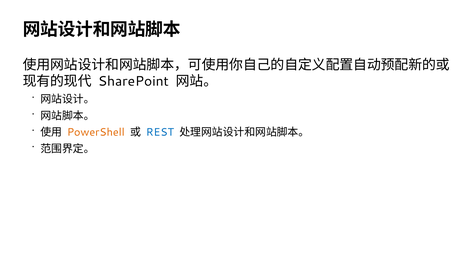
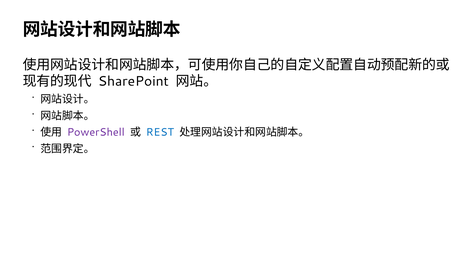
PowerShell colour: orange -> purple (96, 132)
